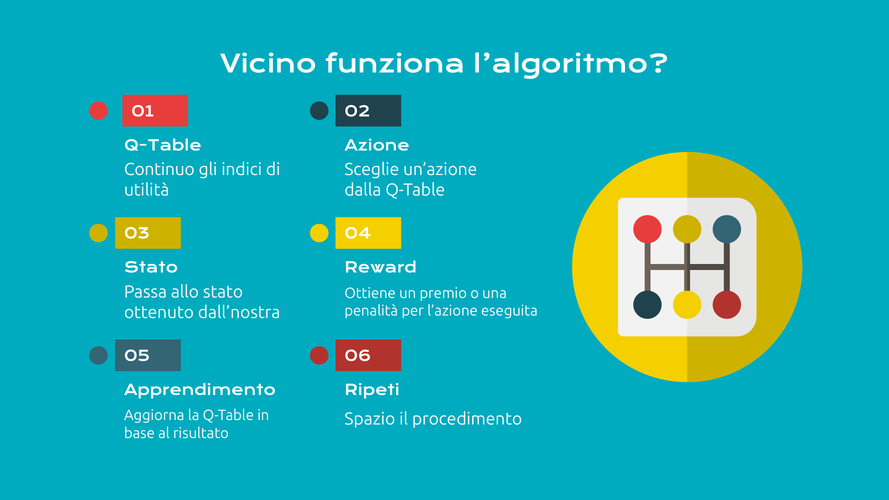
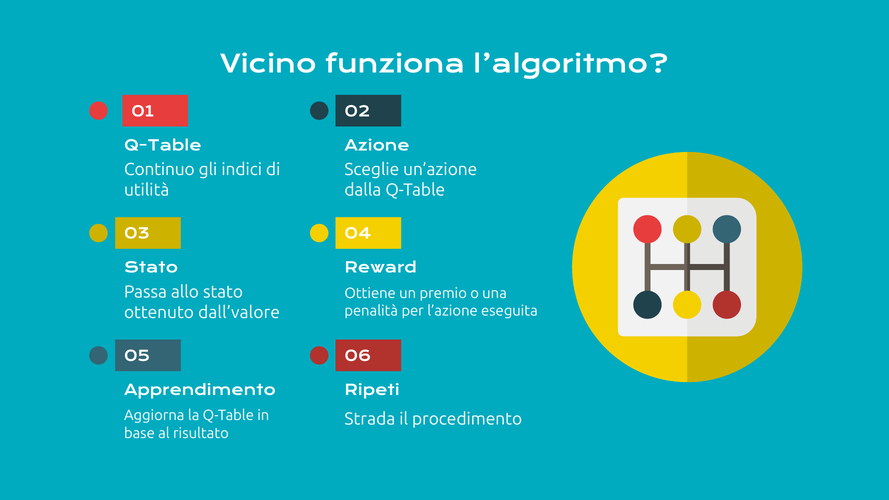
dall’nostra: dall’nostra -> dall’valore (239, 313)
Spazio: Spazio -> Strada (370, 419)
